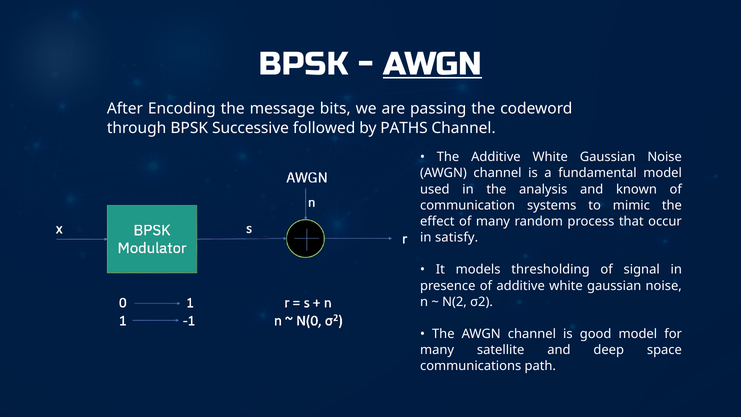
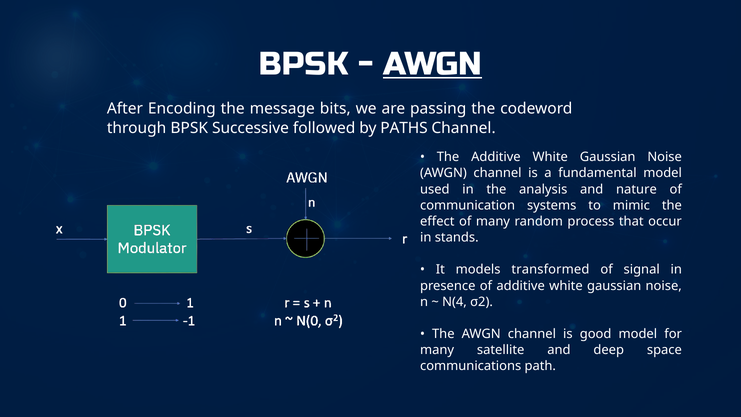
known: known -> nature (636, 189)
satisfy: satisfy -> stands (457, 237)
thresholding: thresholding -> transformed (550, 270)
N(2: N(2 -> N(4 (455, 302)
